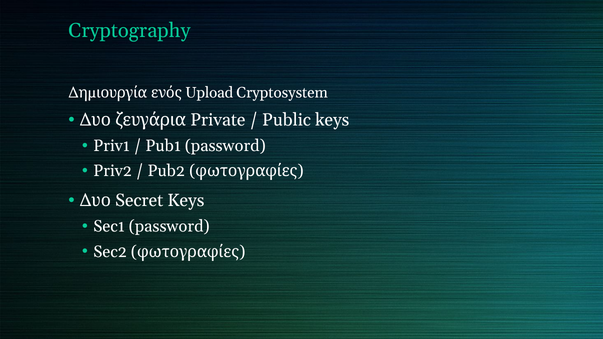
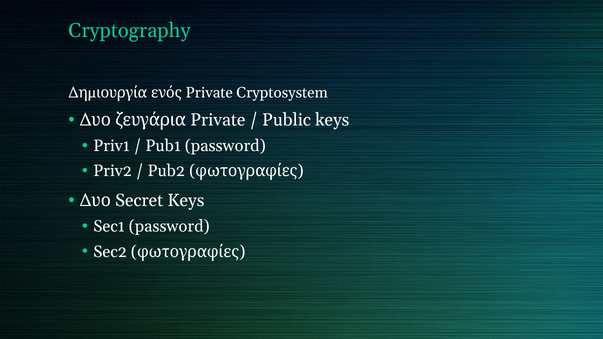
Upload: Upload -> Private (209, 93)
